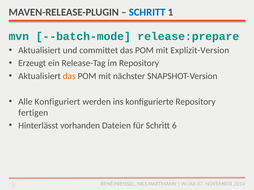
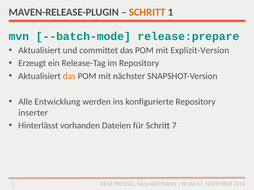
SCHRITT colour: blue -> orange (147, 12)
Konfiguriert: Konfiguriert -> Entwicklung (57, 102)
fertigen: fertigen -> inserter (33, 113)
6: 6 -> 7 (174, 126)
